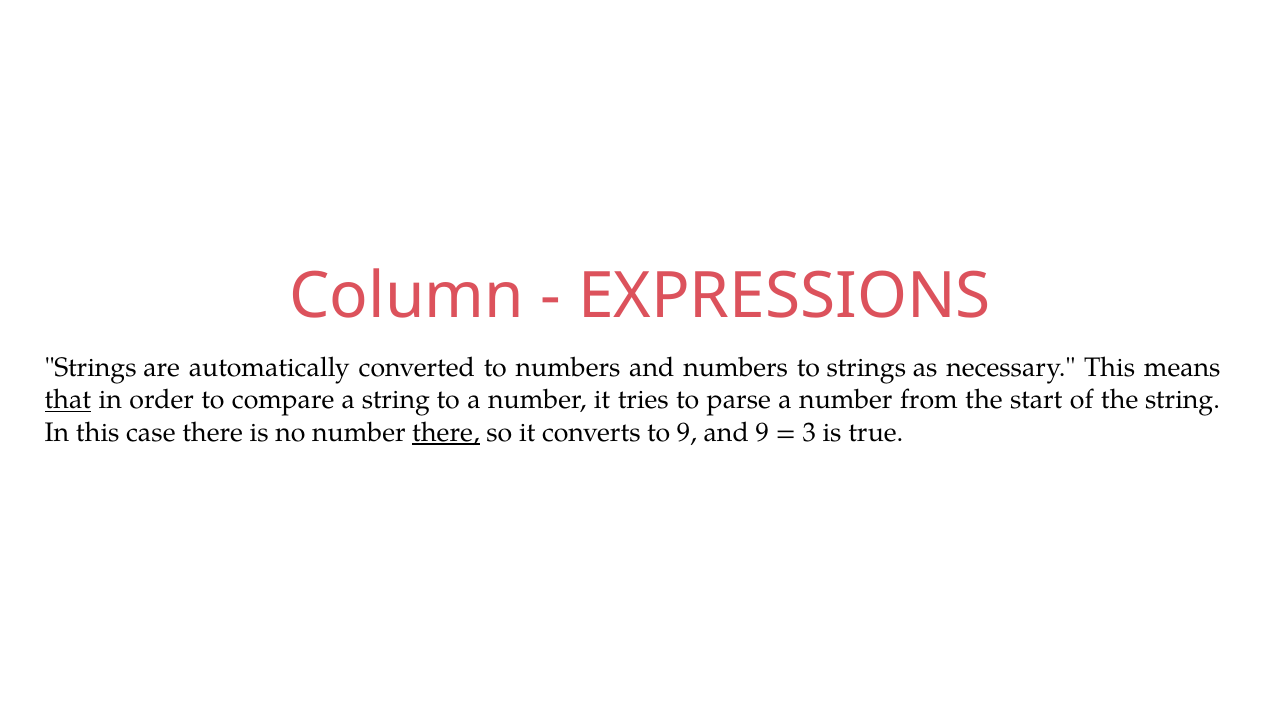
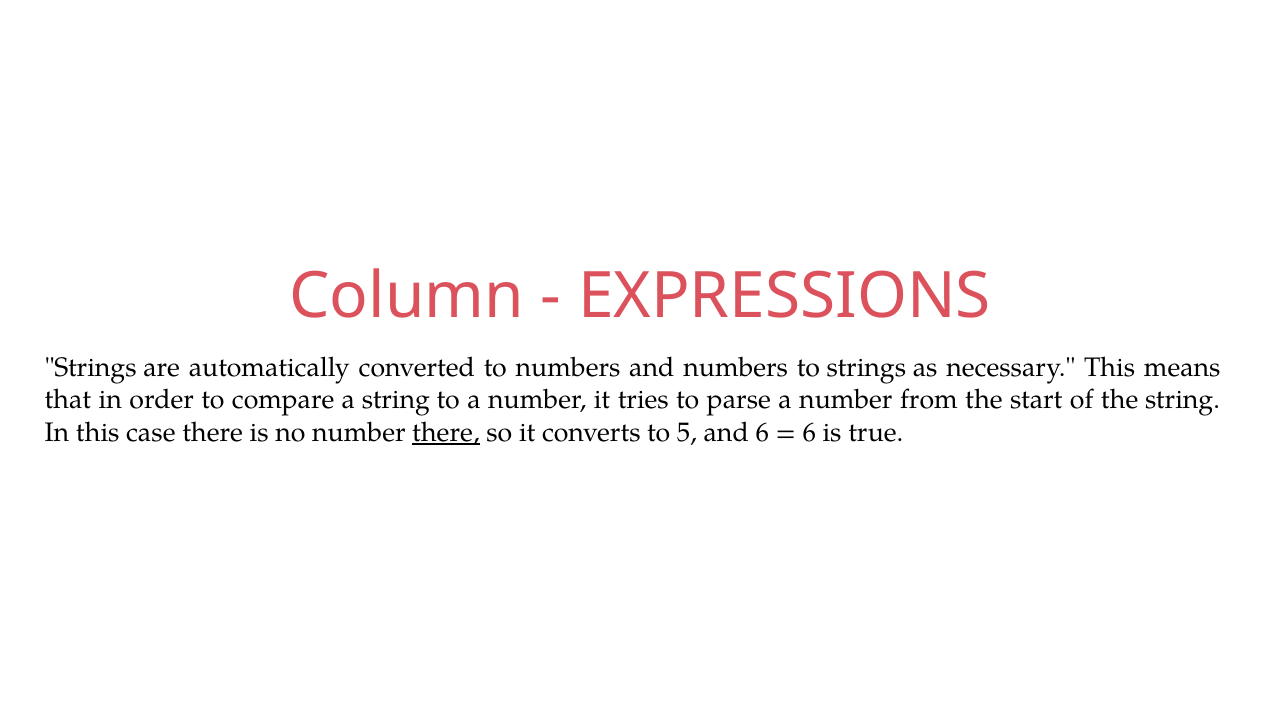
that underline: present -> none (68, 400)
to 9: 9 -> 5 (687, 432)
and 9: 9 -> 6 (762, 432)
3: 3 -> 6 (809, 432)
